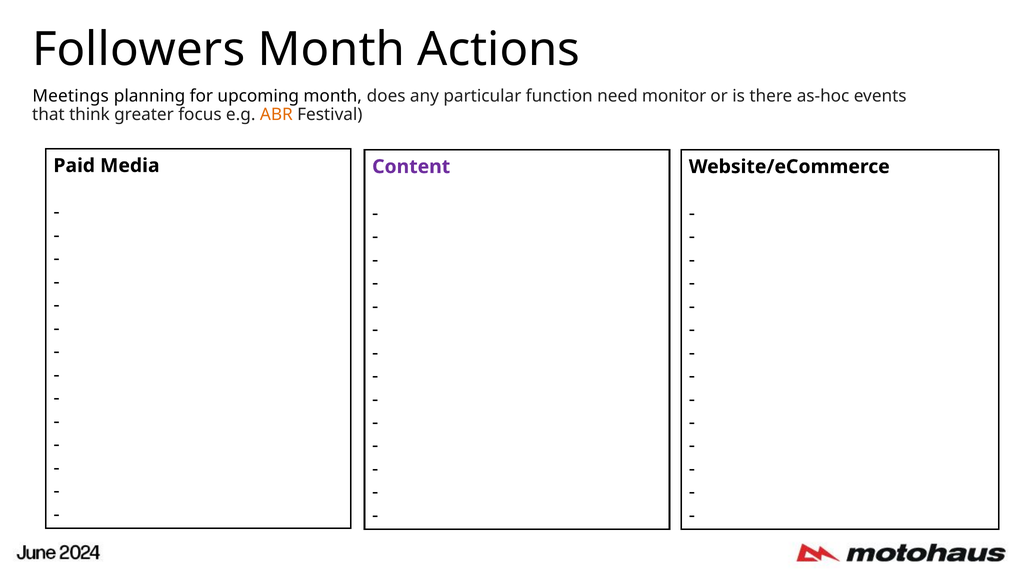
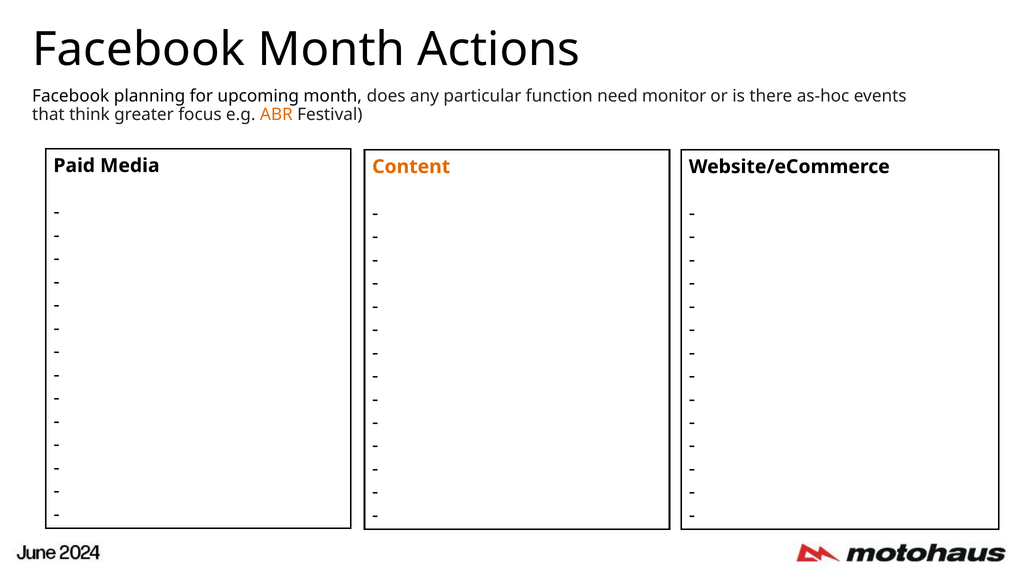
Followers: Followers -> Facebook (139, 50)
Meetings: Meetings -> Facebook (71, 96)
Content colour: purple -> orange (411, 167)
